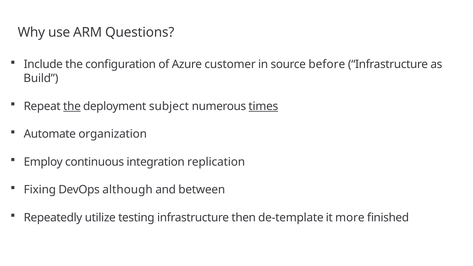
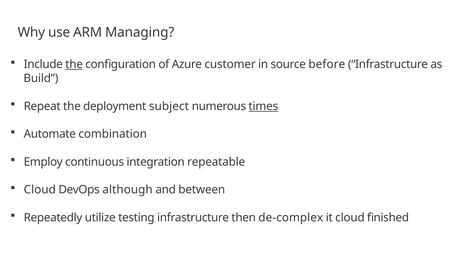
Questions: Questions -> Managing (140, 32)
the underline: none -> present (74, 64)
the underline: present -> none (72, 106)
organization: organization -> combination (113, 134)
replication: replication -> repeatable (216, 162)
Fixing: Fixing -> Cloud (40, 190)
de-template: de-template -> de-complex (291, 218)
it more: more -> cloud (350, 218)
